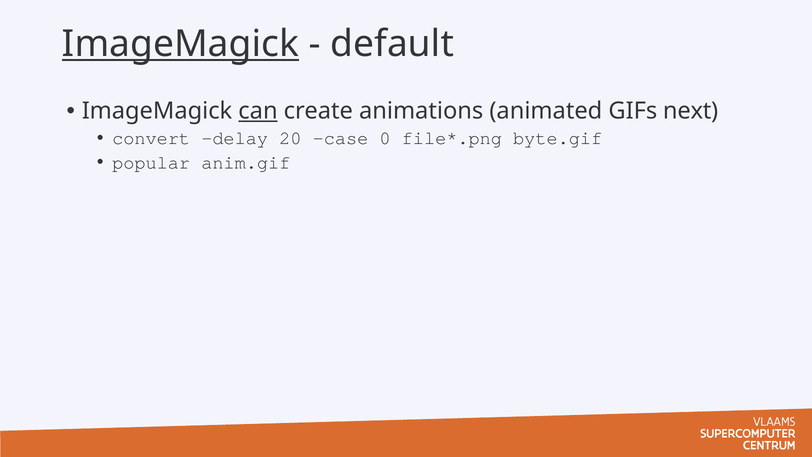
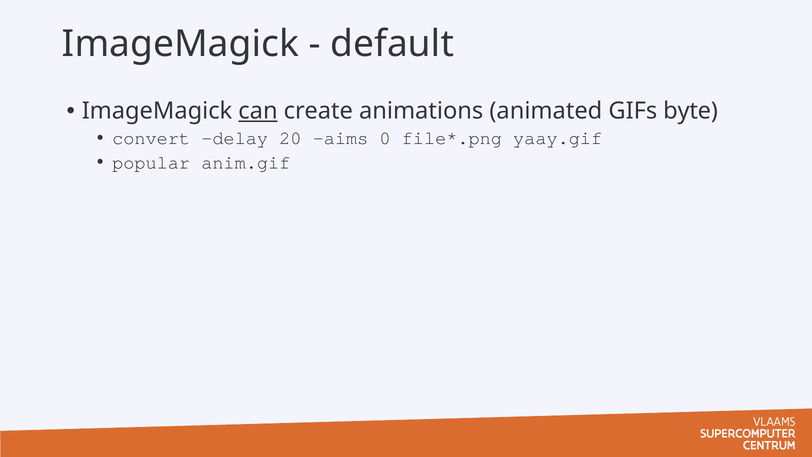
ImageMagick underline: present -> none (180, 44)
next: next -> byte (691, 111)
case: case -> aims (341, 138)
byte.gif: byte.gif -> yaay.gif (558, 138)
